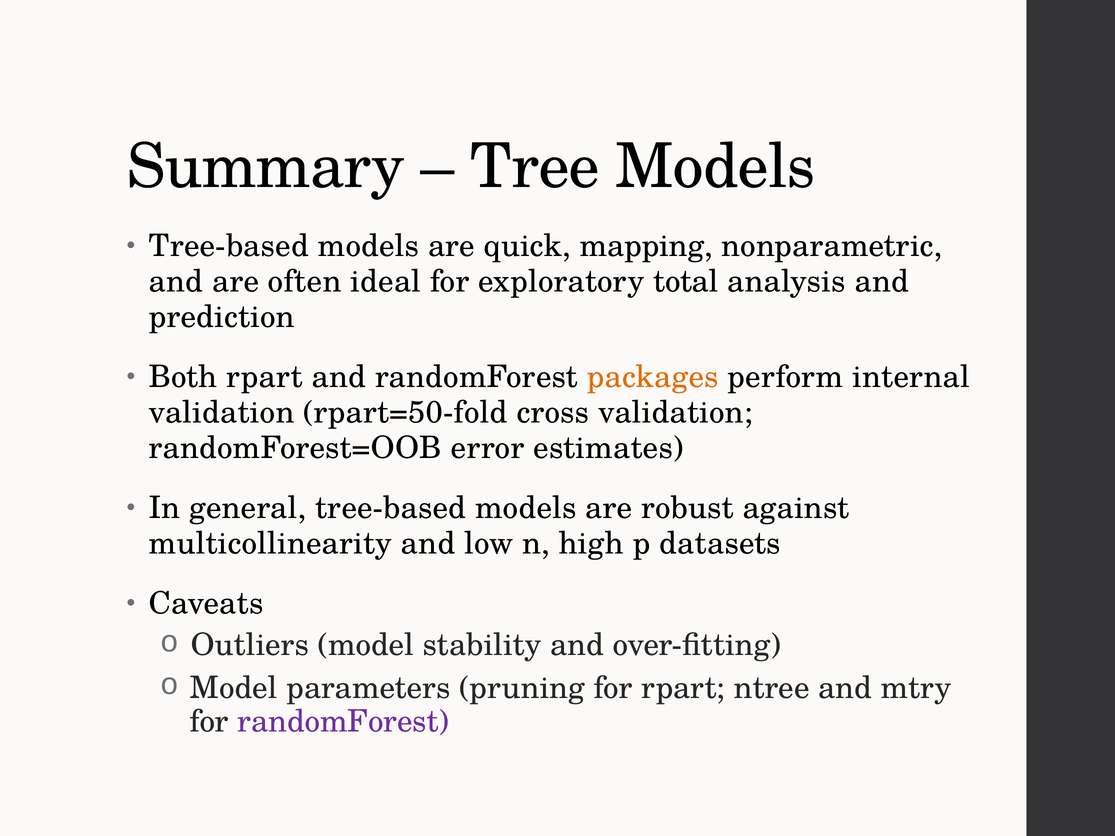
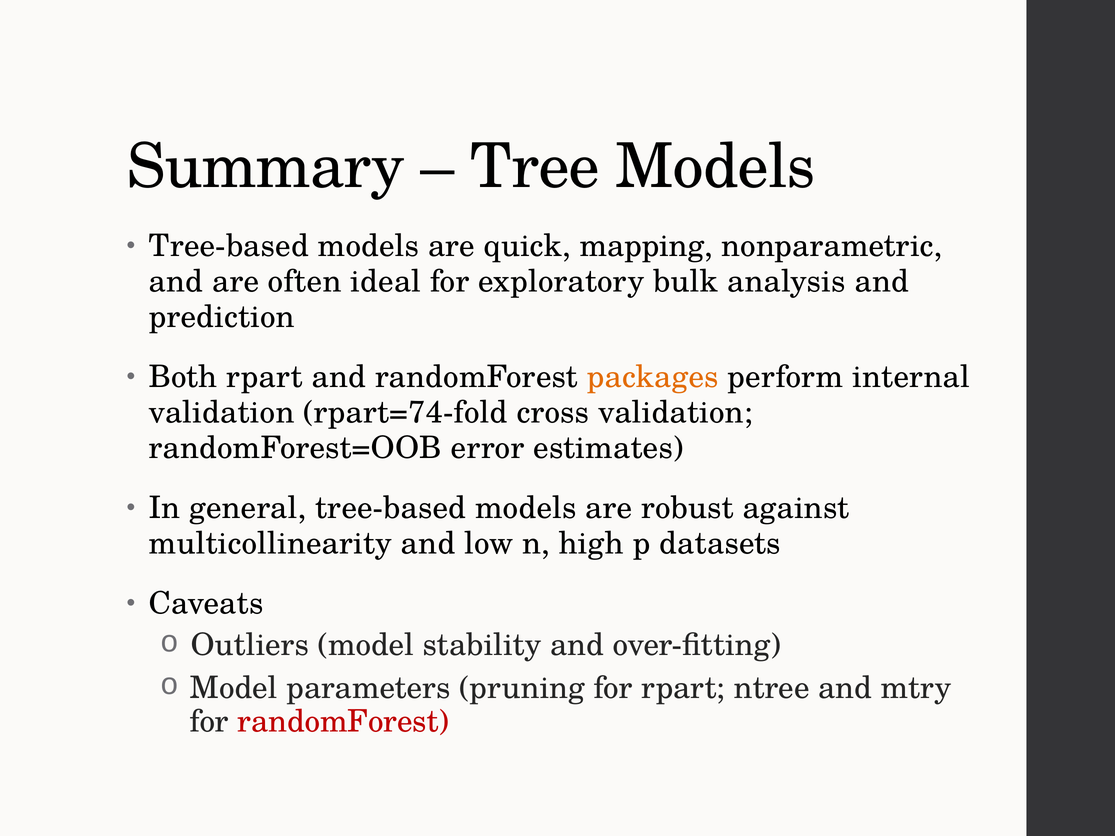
total: total -> bulk (686, 282)
rpart=50-fold: rpart=50-fold -> rpart=74-fold (406, 413)
randomForest colour: purple -> red (343, 722)
